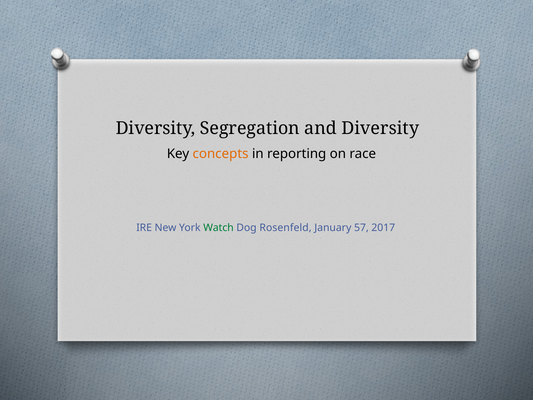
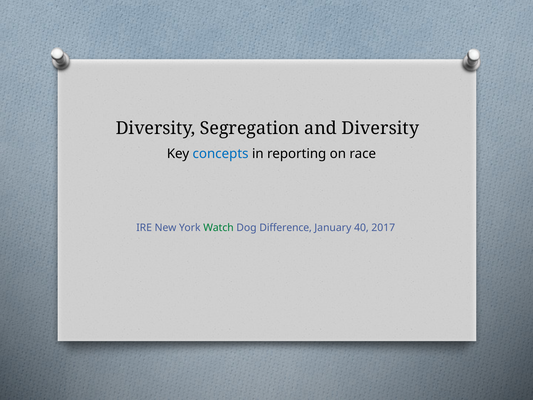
concepts colour: orange -> blue (221, 154)
Rosenfeld: Rosenfeld -> Difference (286, 227)
57: 57 -> 40 (361, 227)
